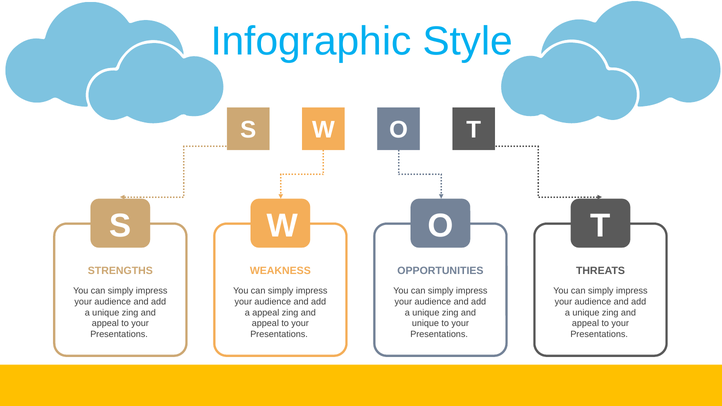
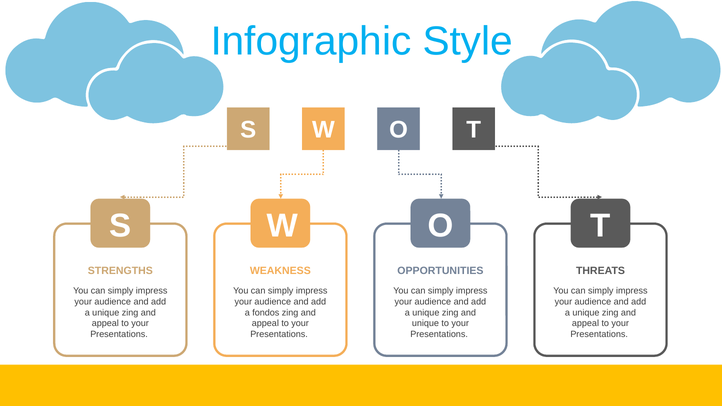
a appeal: appeal -> fondos (266, 313)
